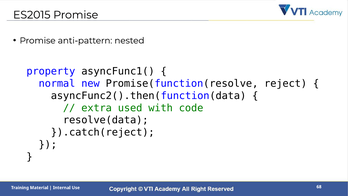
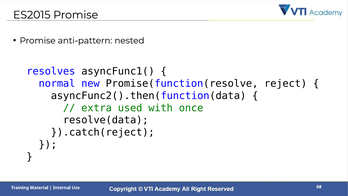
property: property -> resolves (51, 71)
code: code -> once (191, 108)
